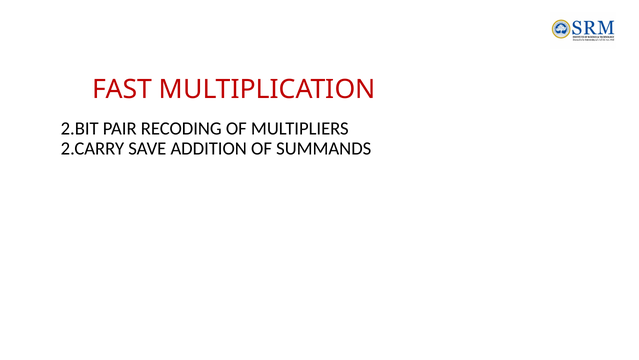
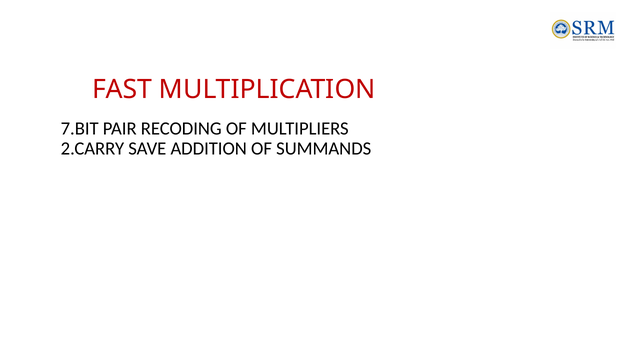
2.BIT: 2.BIT -> 7.BIT (80, 128)
